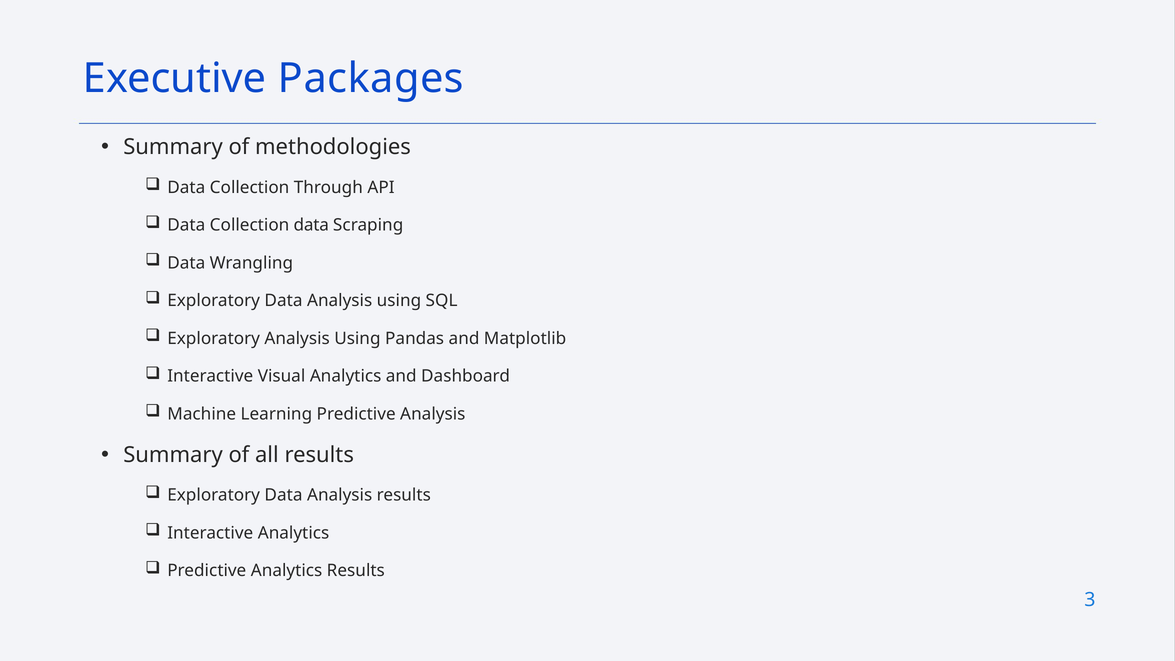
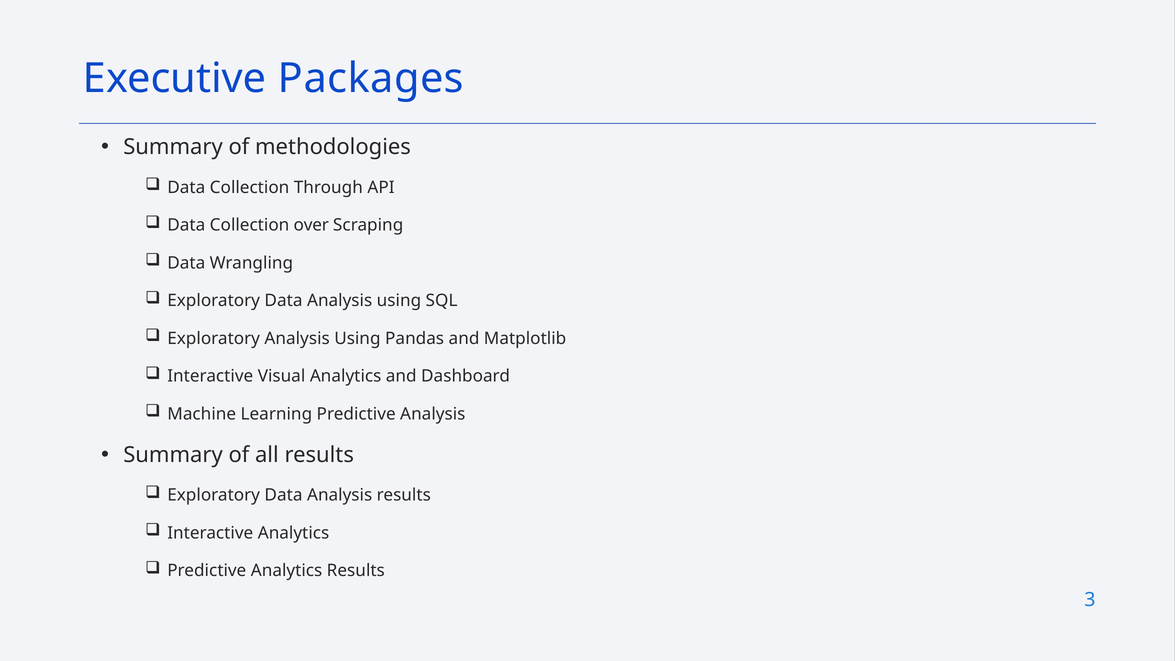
Collection data: data -> over (311, 225)
